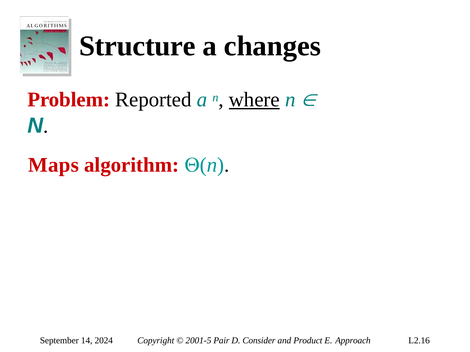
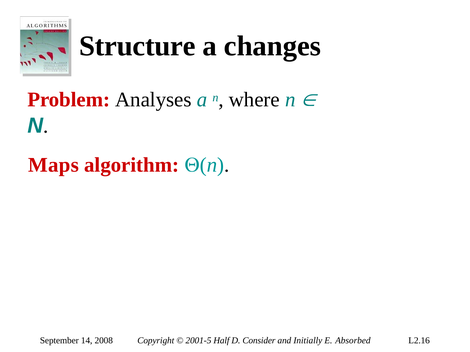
Reported: Reported -> Analyses (153, 100)
where underline: present -> none (254, 100)
2024: 2024 -> 2008 (104, 341)
Pair: Pair -> Half (221, 341)
Product: Product -> Initially (308, 341)
Approach: Approach -> Absorbed (353, 341)
